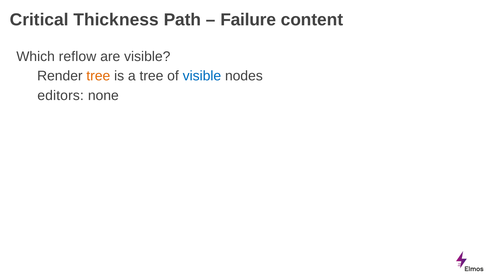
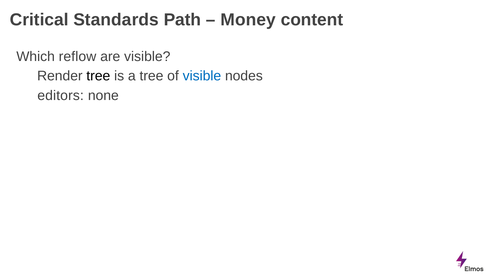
Thickness: Thickness -> Standards (116, 20)
Failure: Failure -> Money (248, 20)
tree colour: orange -> black (98, 76)
